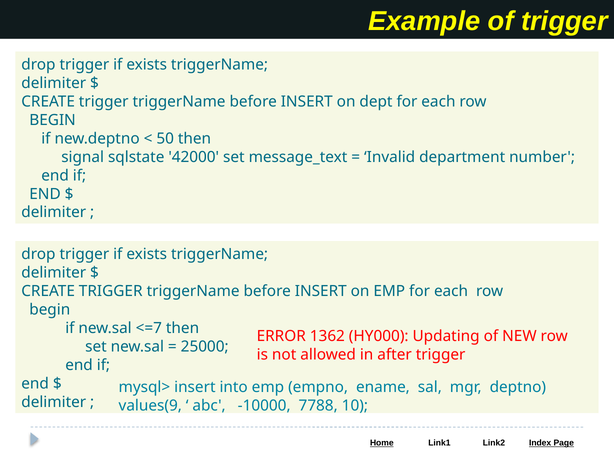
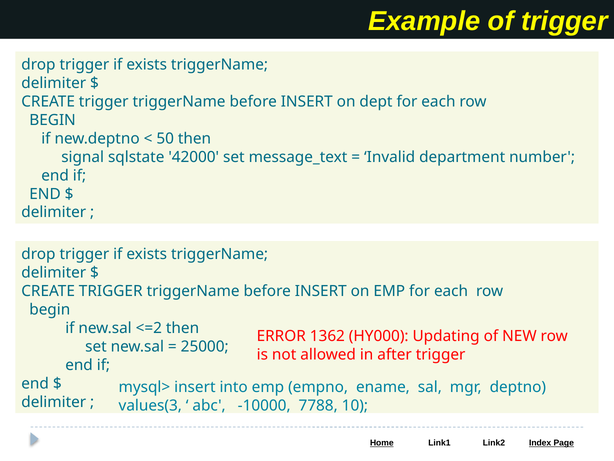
<=7: <=7 -> <=2 (149, 328)
values(9: values(9 -> values(3 (150, 405)
